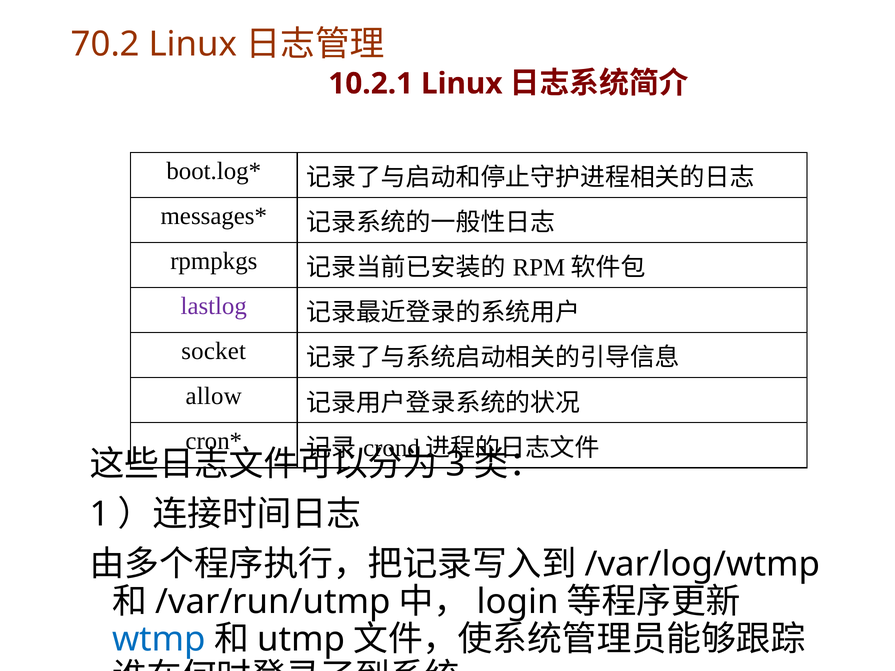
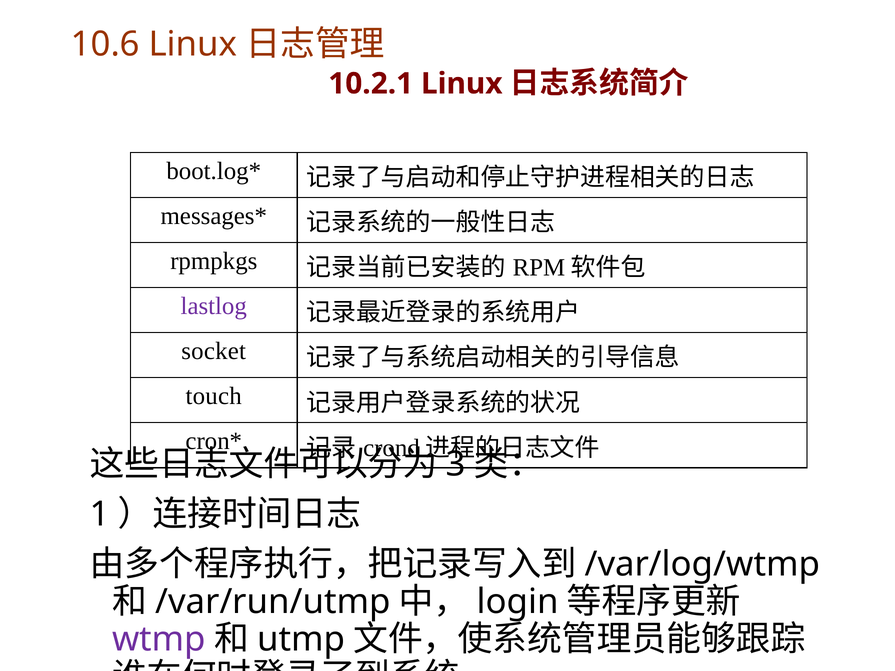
70.2: 70.2 -> 10.6 (105, 44)
allow: allow -> touch (214, 396)
wtmp colour: blue -> purple (159, 640)
